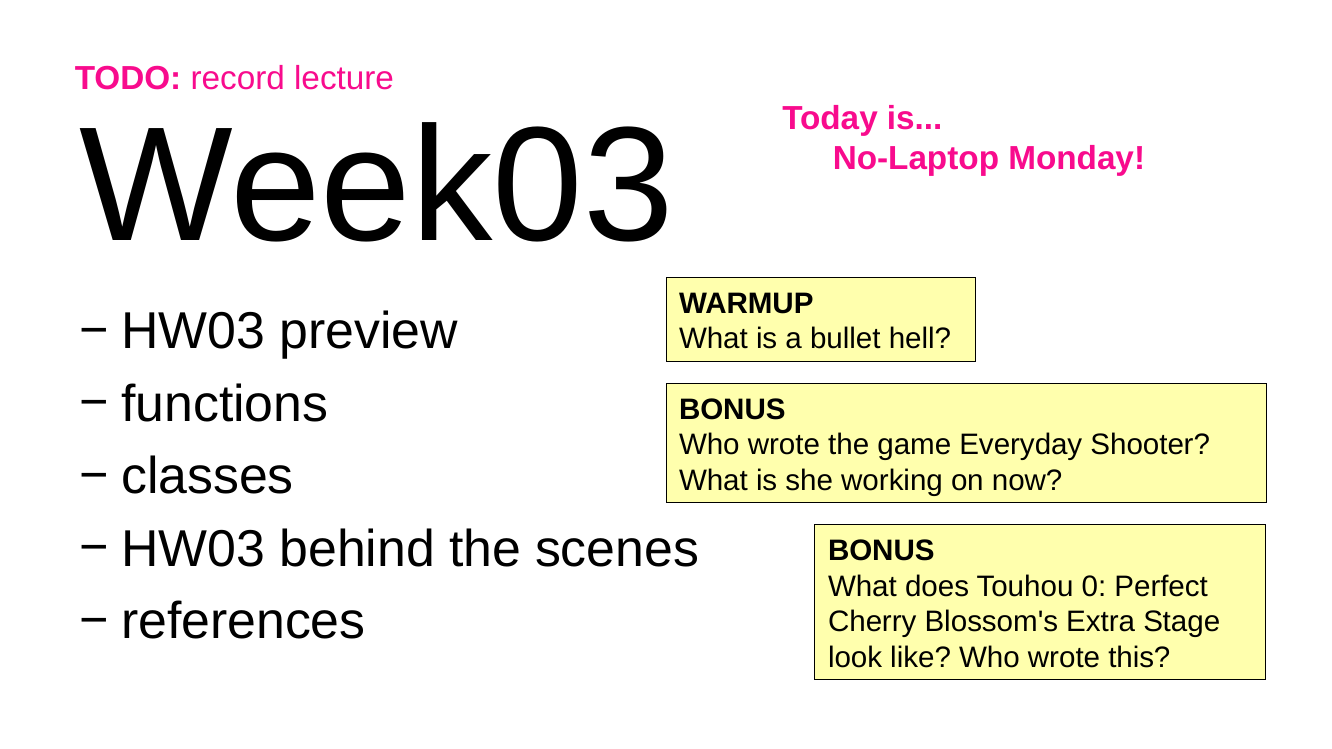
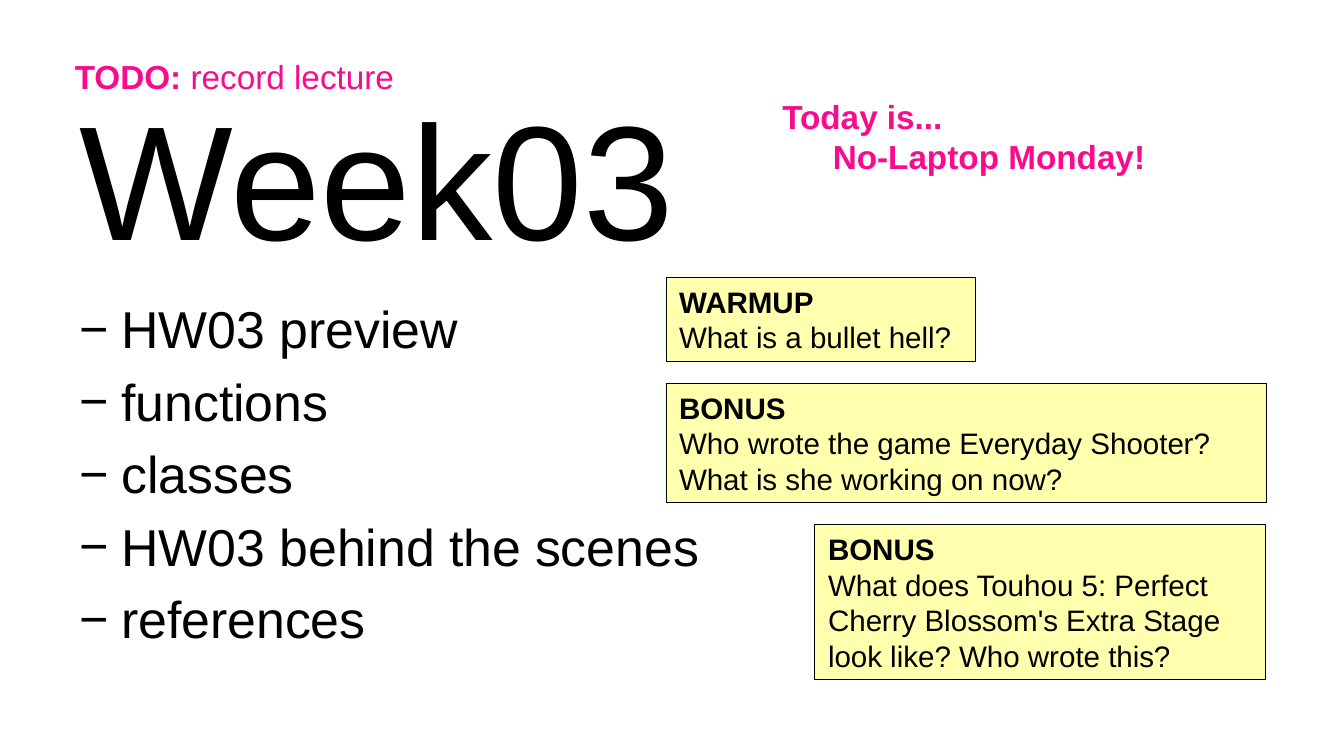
0: 0 -> 5 (1094, 587)
